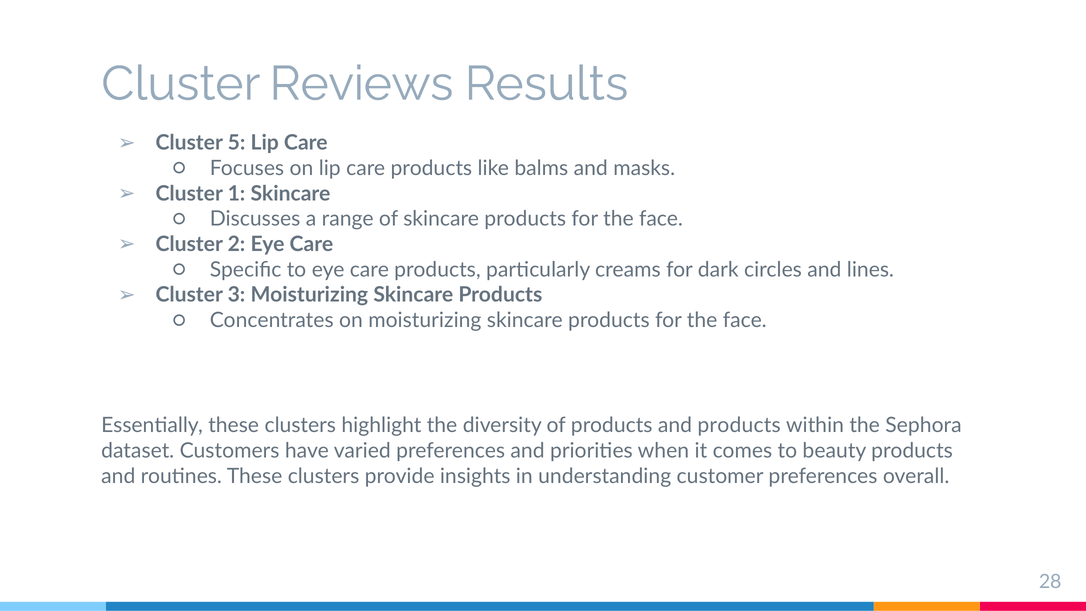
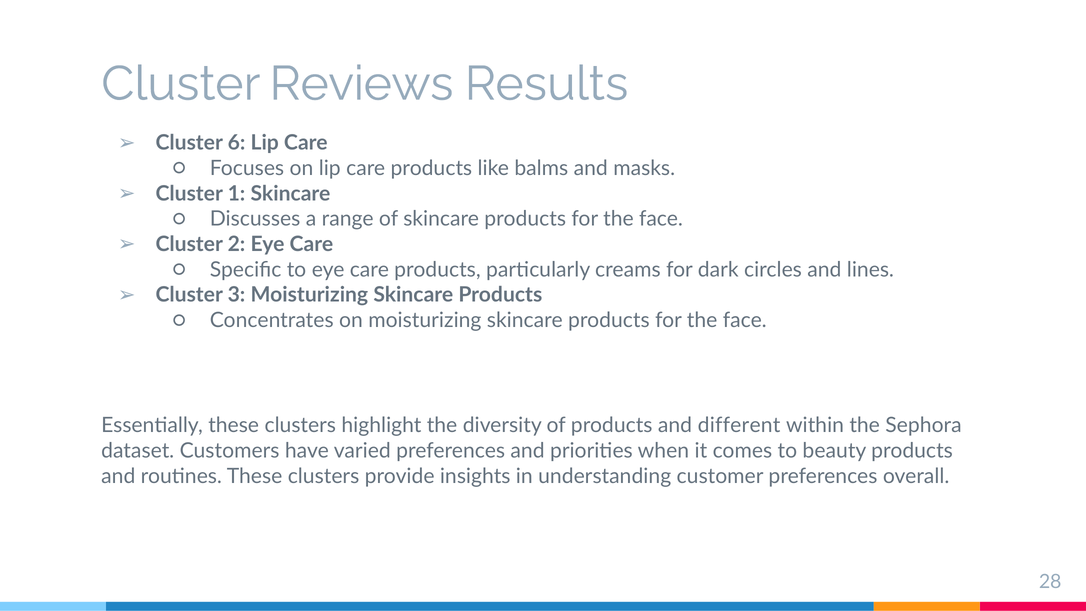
5: 5 -> 6 (237, 143)
and products: products -> different (739, 425)
